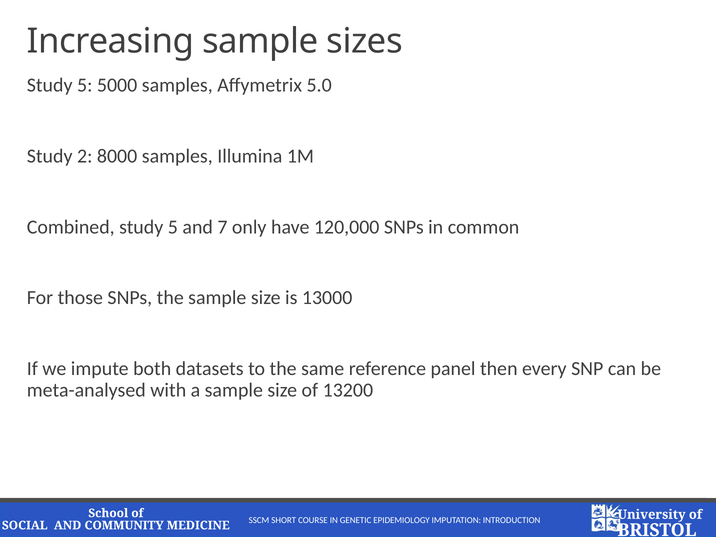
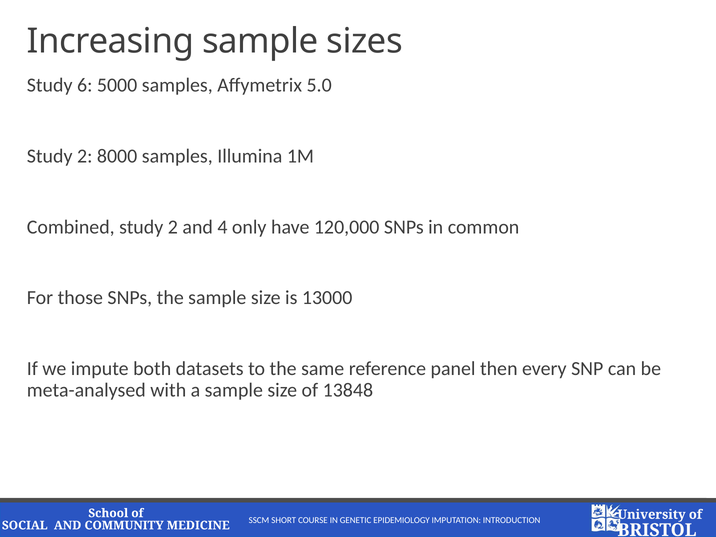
5: 5 -> 6 (85, 85)
Combined study 5: 5 -> 2 (173, 227)
7: 7 -> 4 (222, 227)
13200: 13200 -> 13848 (348, 390)
